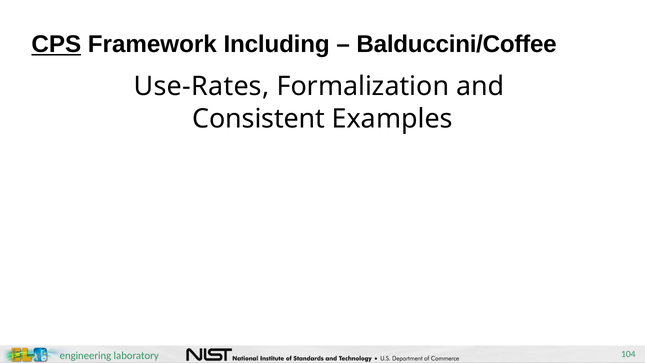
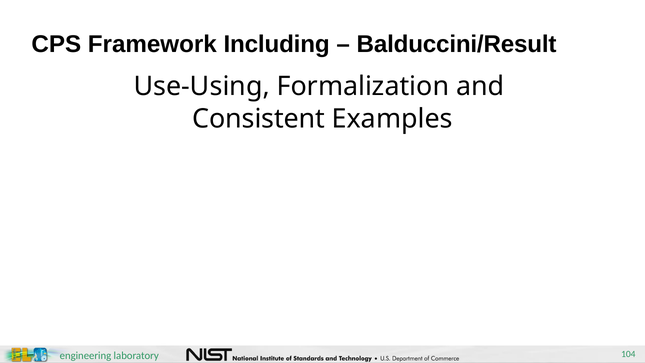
CPS underline: present -> none (56, 44)
Balduccini/Coffee: Balduccini/Coffee -> Balduccini/Result (457, 44)
Use-Rates: Use-Rates -> Use-Using (202, 86)
